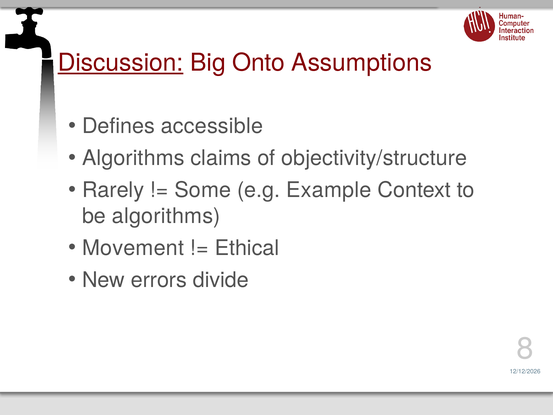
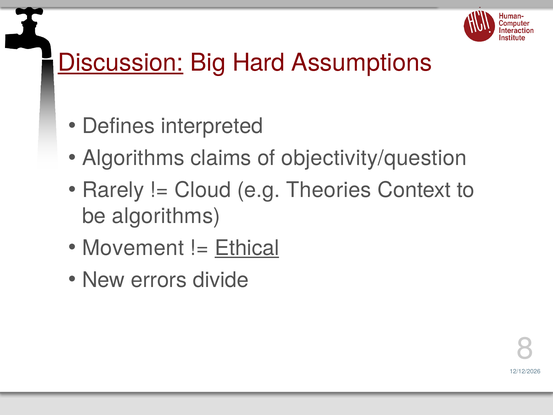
Onto: Onto -> Hard (259, 63)
accessible: accessible -> interpreted (212, 126)
objectivity/structure: objectivity/structure -> objectivity/question (374, 158)
Some: Some -> Cloud (203, 190)
Example: Example -> Theories (329, 190)
Ethical underline: none -> present (247, 248)
